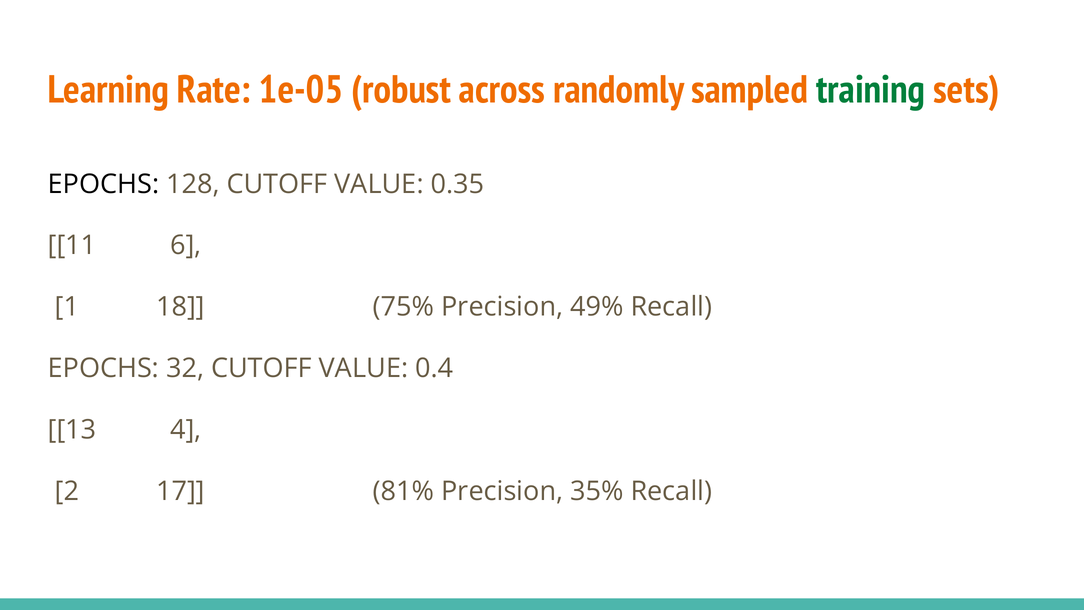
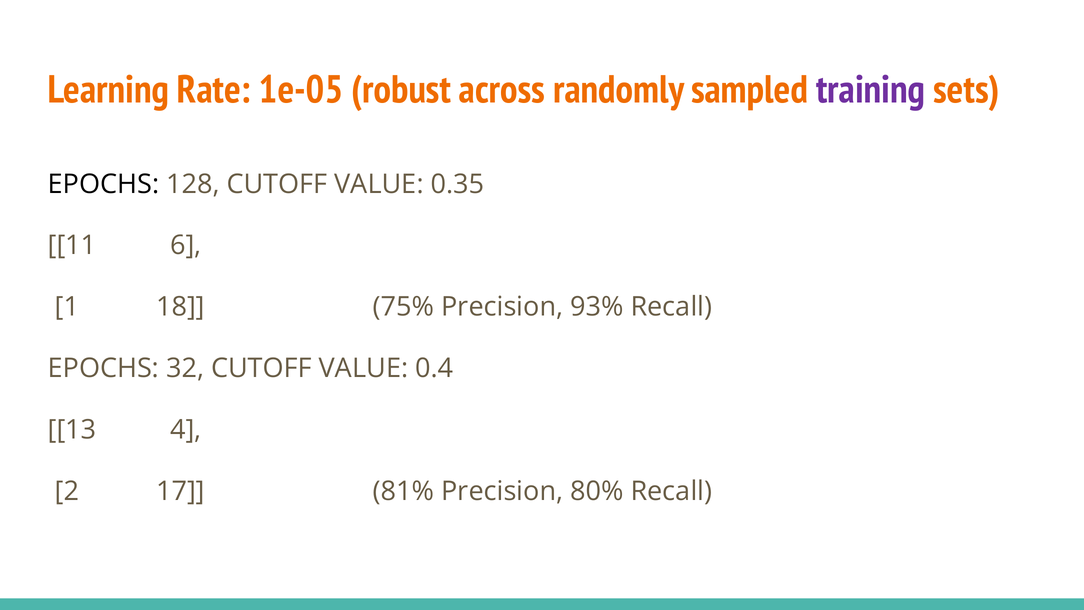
training colour: green -> purple (871, 90)
49%: 49% -> 93% (597, 307)
35%: 35% -> 80% (597, 491)
